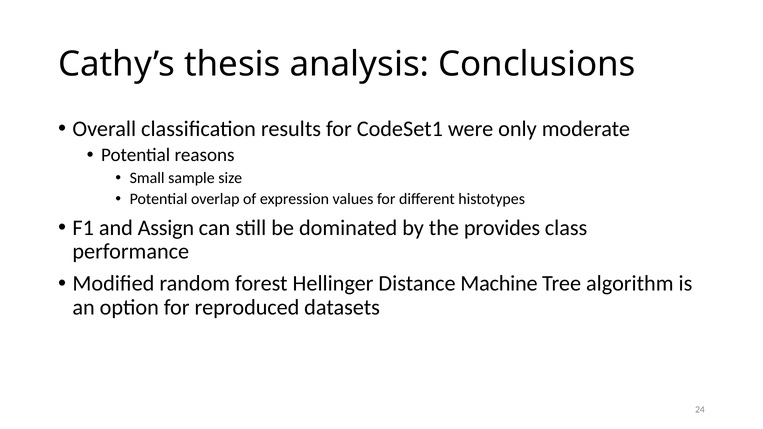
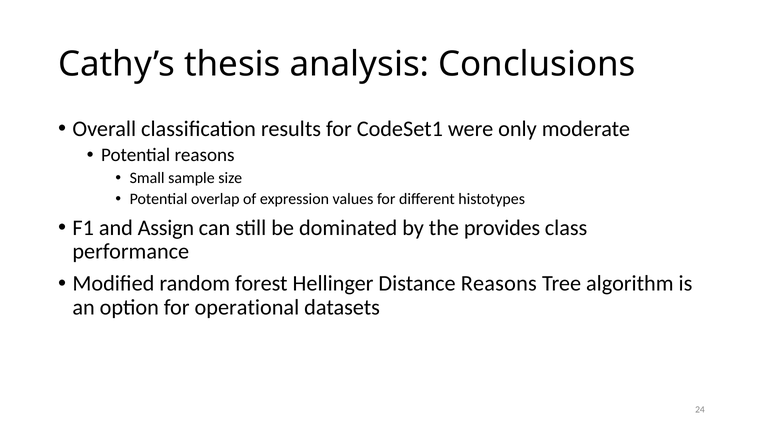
Distance Machine: Machine -> Reasons (499, 284)
reproduced: reproduced -> operational (247, 308)
